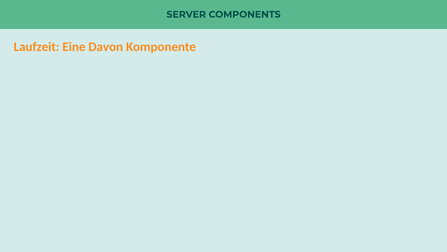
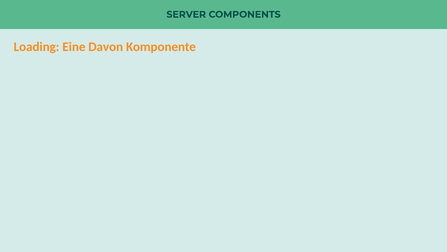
Laufzeit: Laufzeit -> Loading (37, 47)
